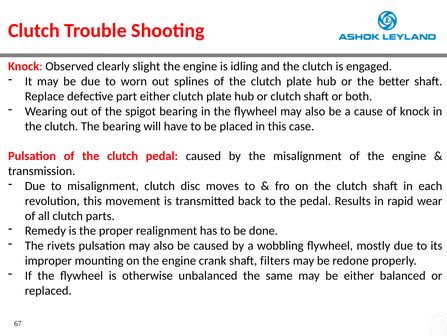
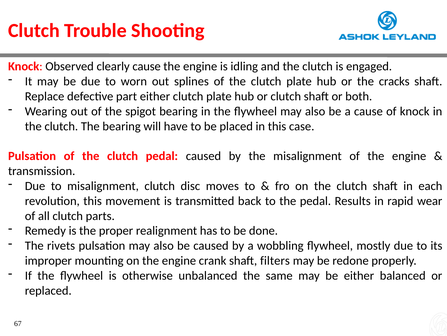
clearly slight: slight -> cause (147, 66)
better: better -> cracks (394, 81)
